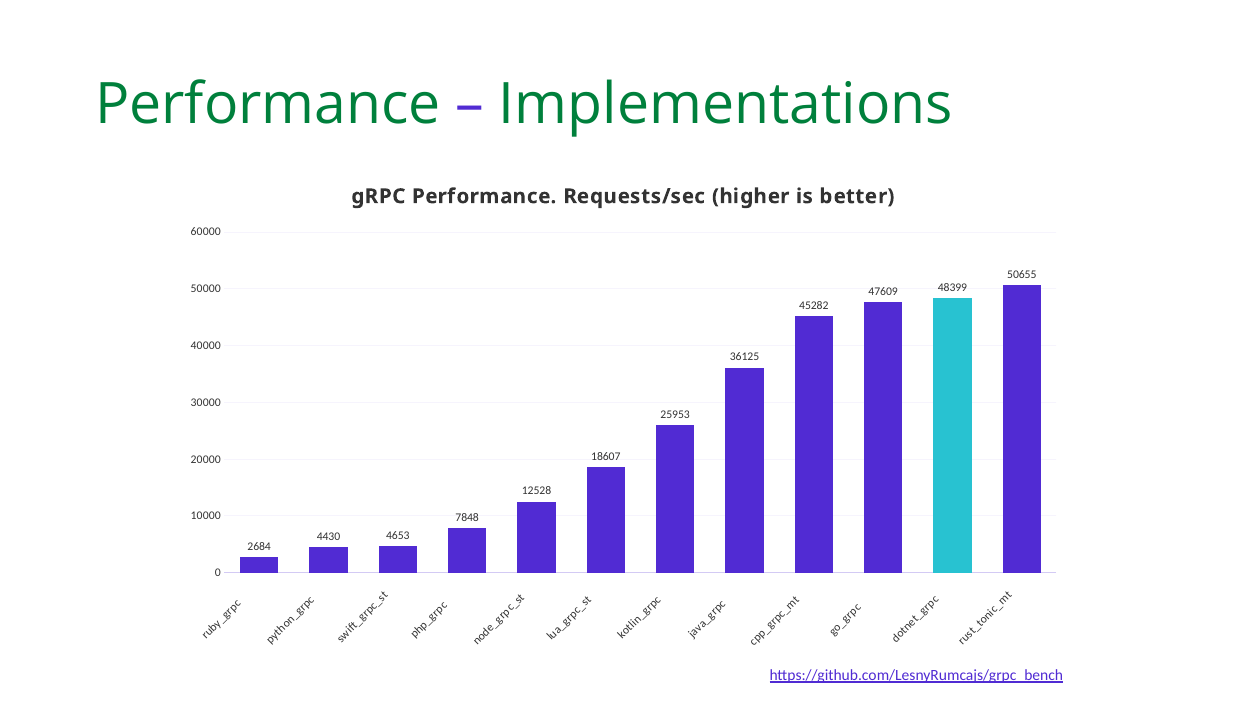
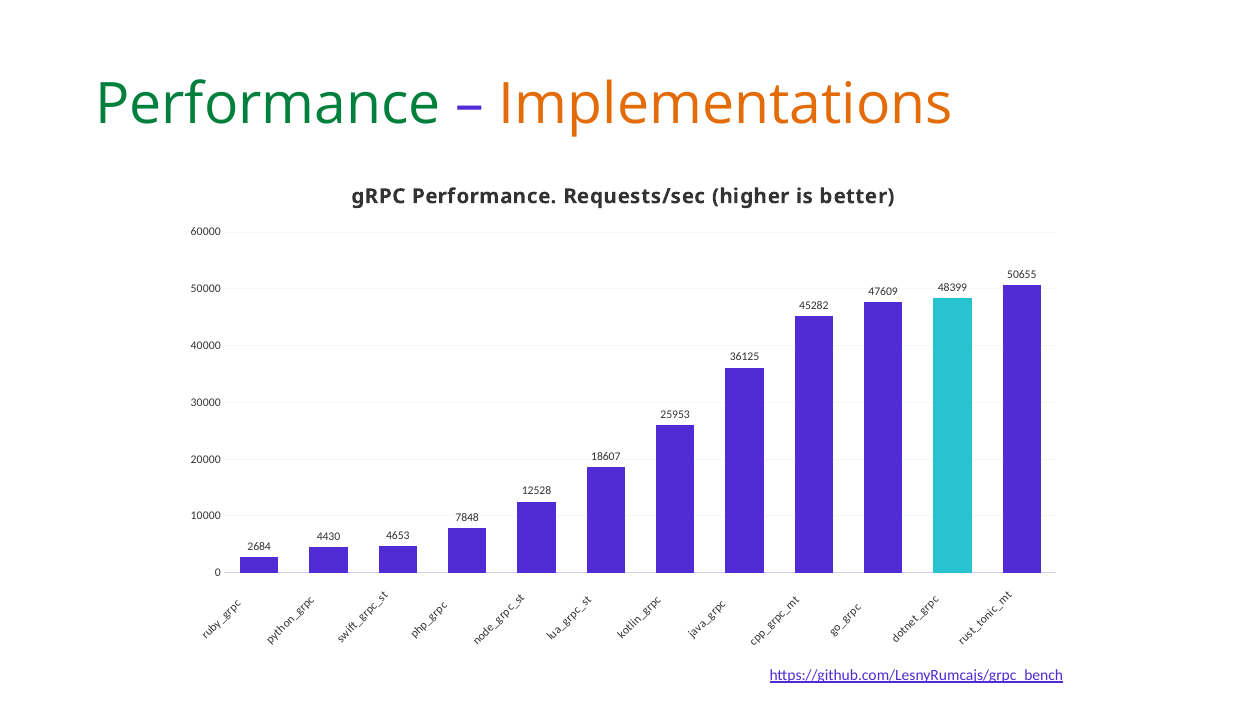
Implementations colour: green -> orange (726, 105)
